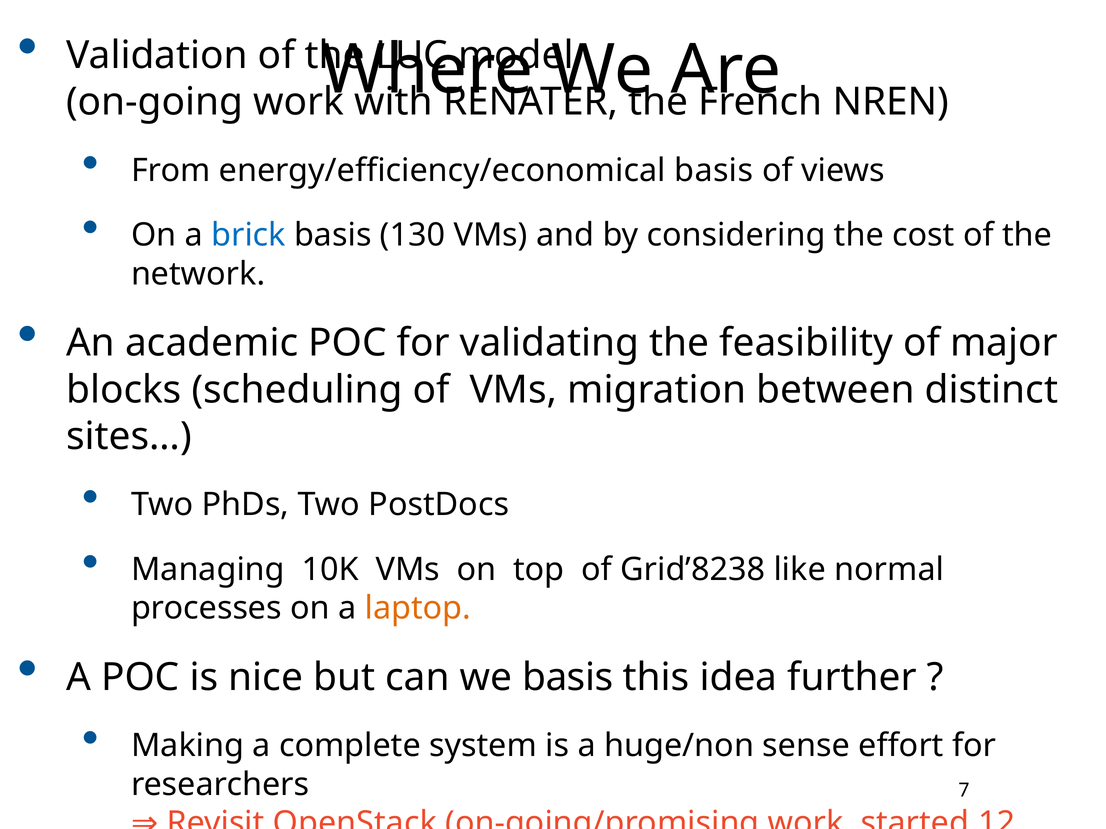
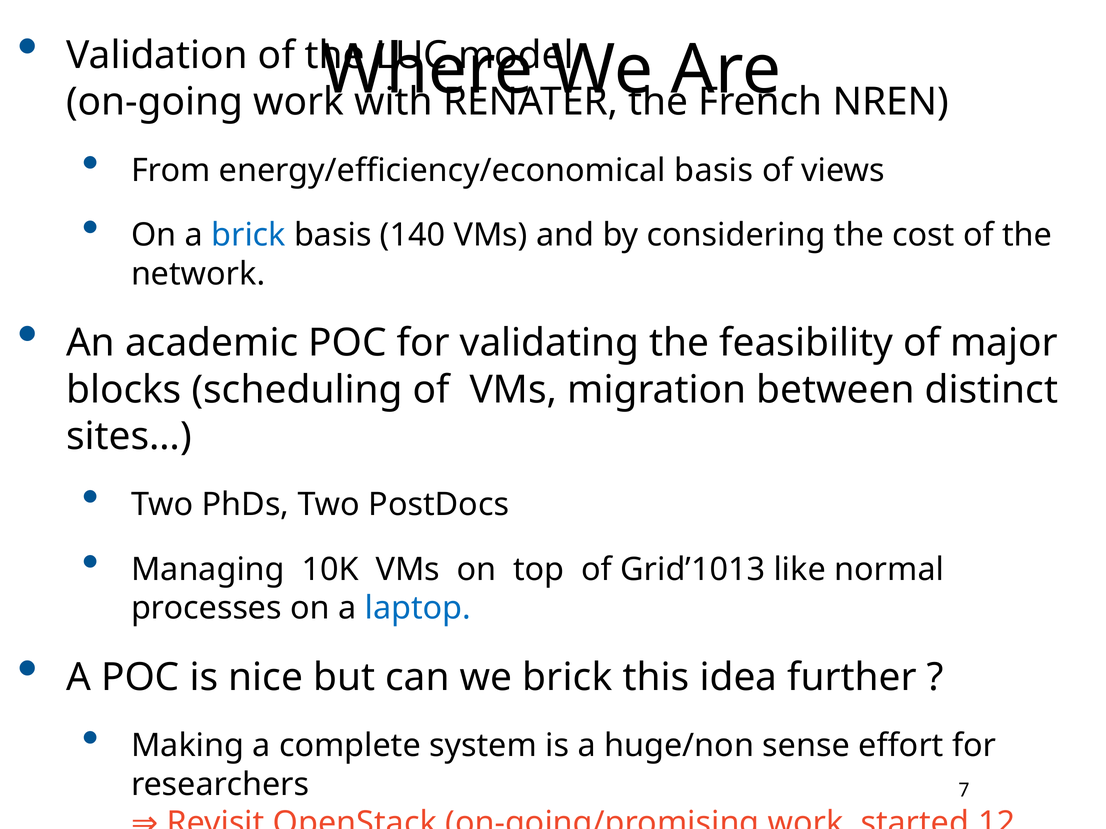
130: 130 -> 140 (413, 235)
Grid’8238: Grid’8238 -> Grid’1013 (693, 570)
laptop colour: orange -> blue (418, 609)
we basis: basis -> brick (567, 678)
